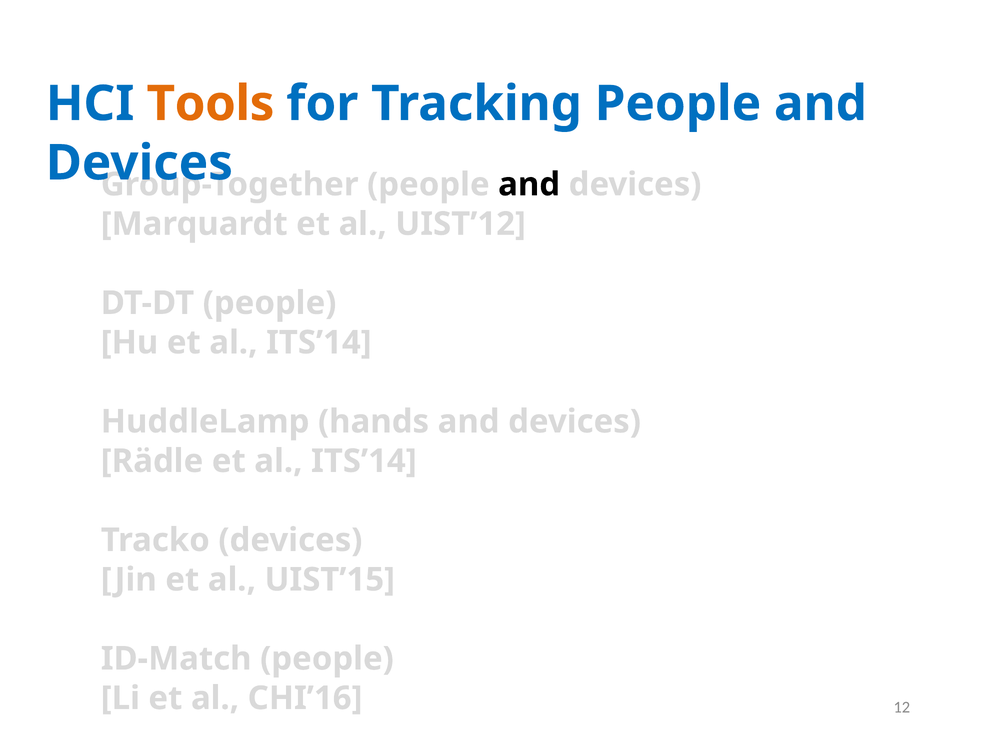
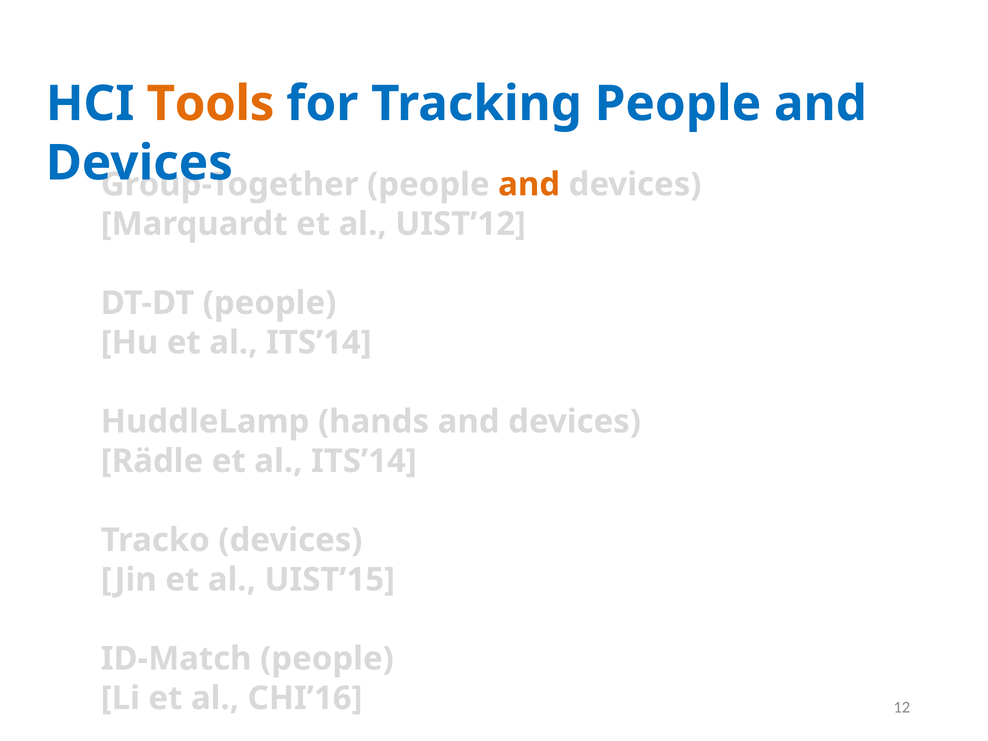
and colour: black -> orange (529, 184)
